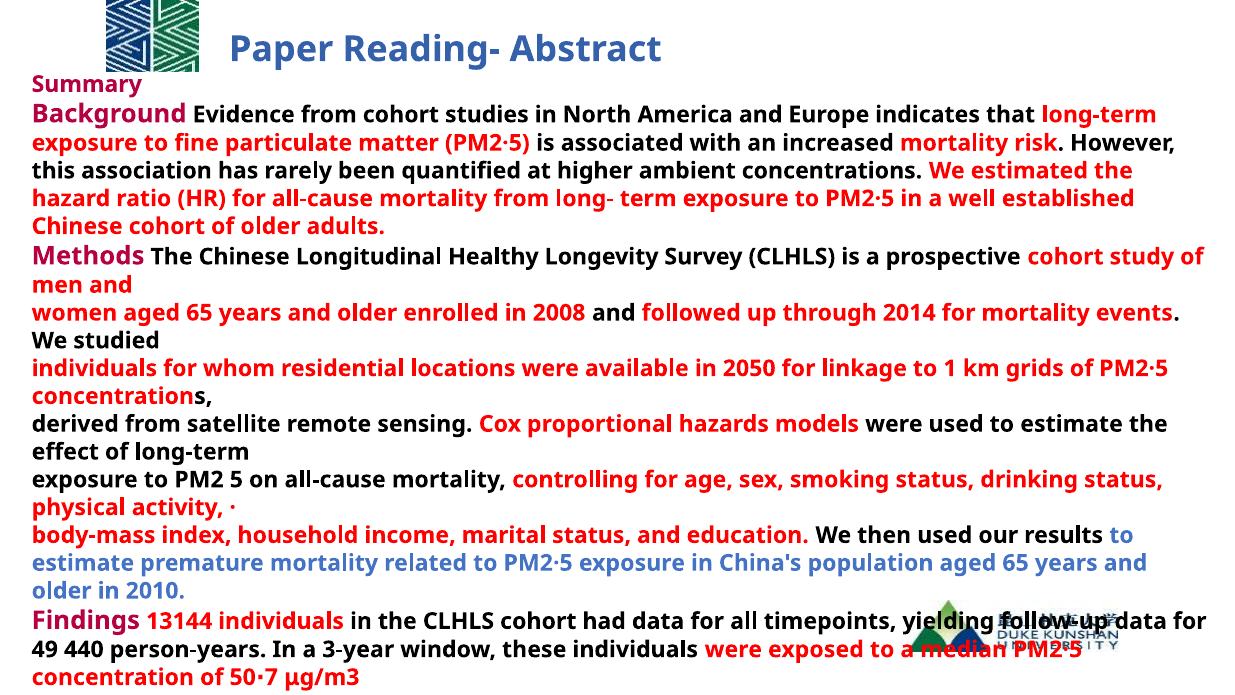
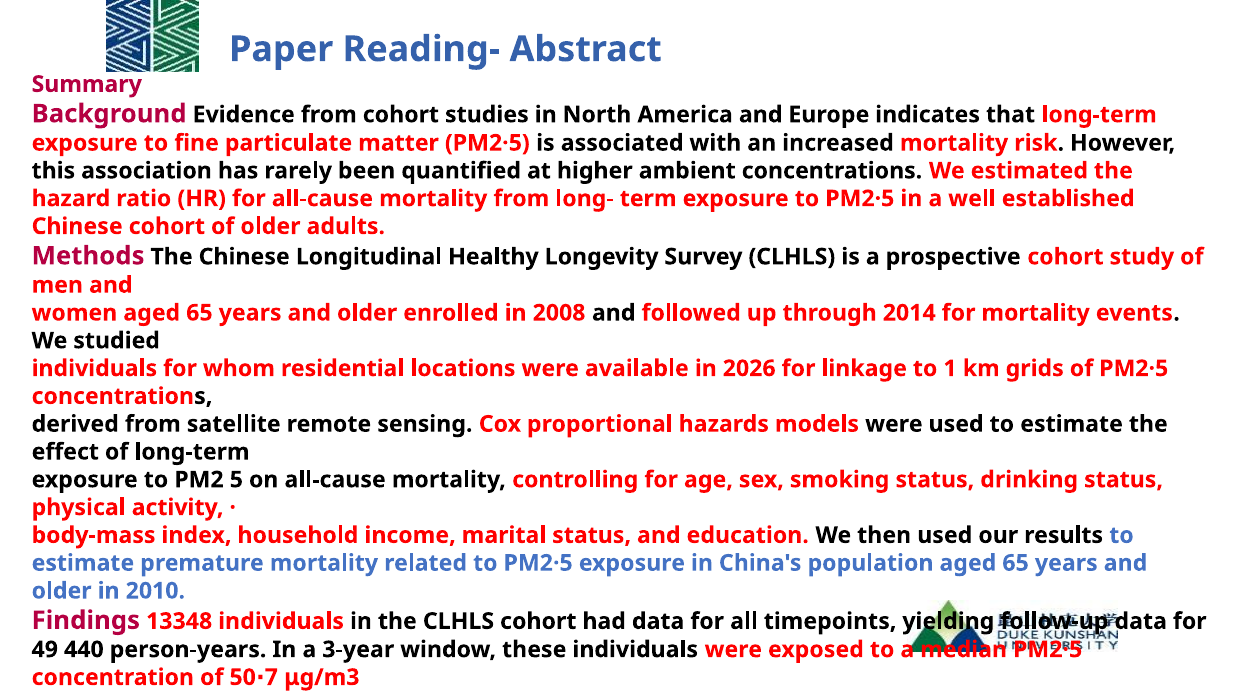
2050: 2050 -> 2026 (749, 368)
13144: 13144 -> 13348 (179, 621)
